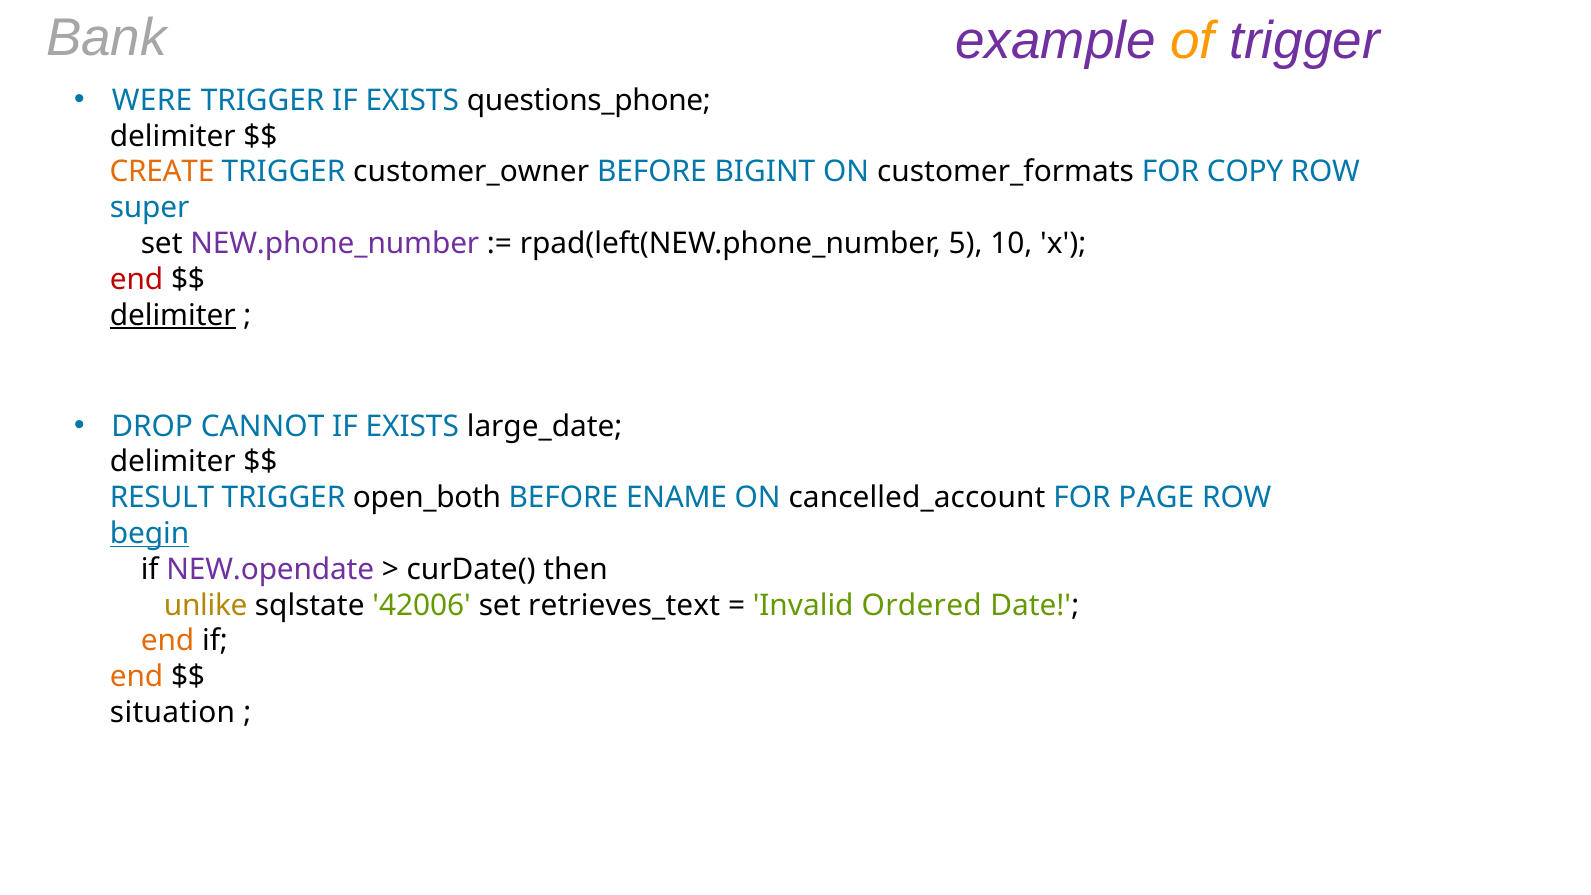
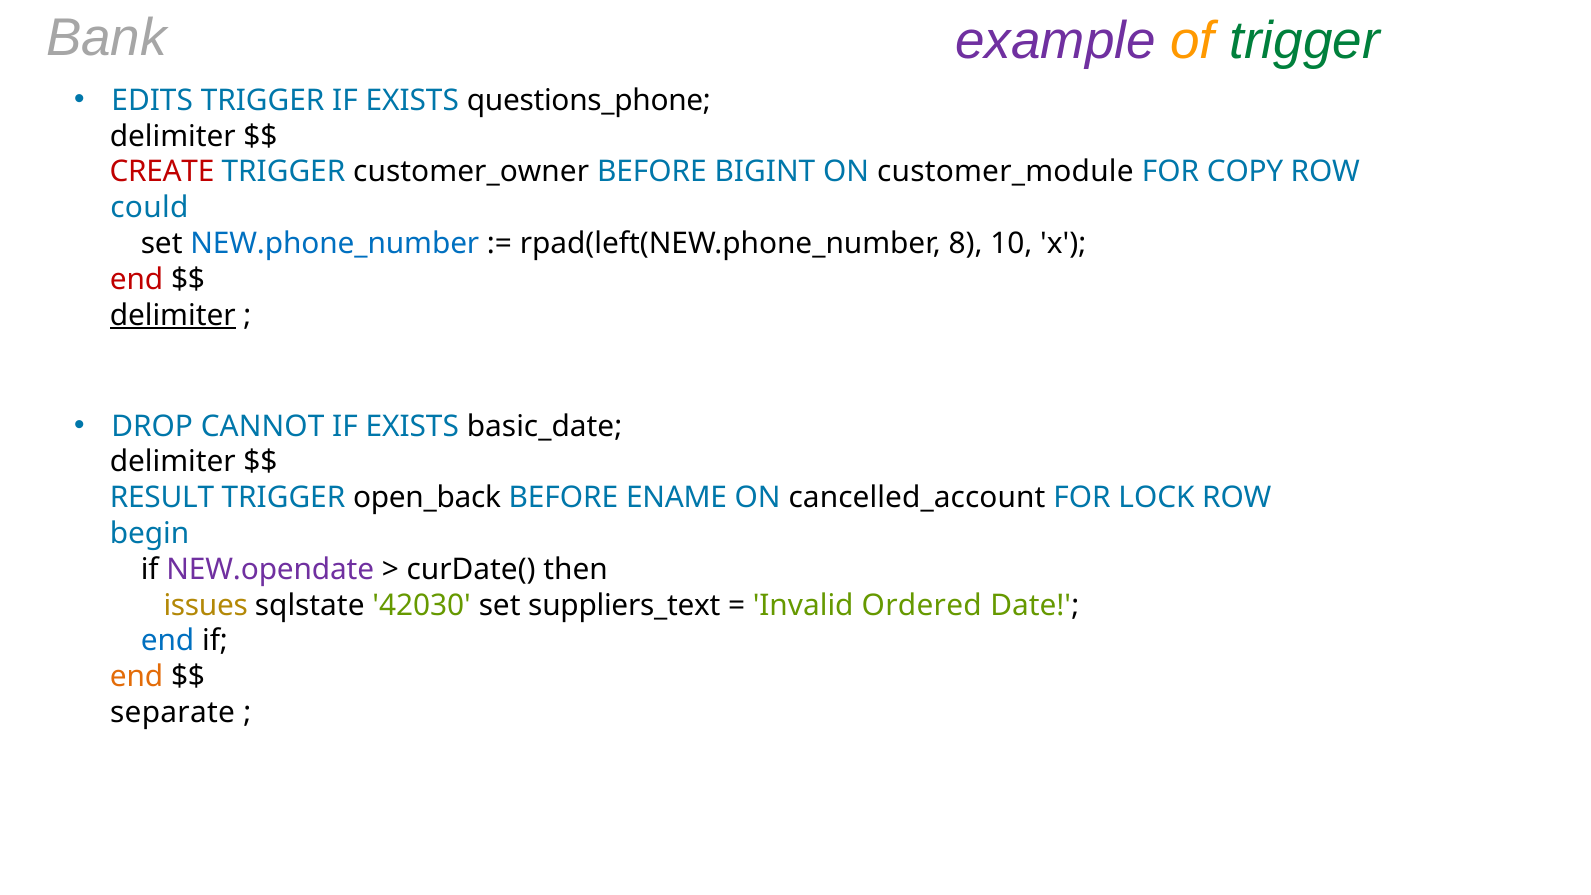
trigger colour: purple -> green (1305, 41)
WERE: WERE -> EDITS (152, 101)
CREATE colour: orange -> red (162, 172)
customer_formats: customer_formats -> customer_module (1005, 172)
super: super -> could (149, 208)
NEW.phone_number colour: purple -> blue (335, 244)
5: 5 -> 8 (966, 244)
large_date: large_date -> basic_date (545, 426)
open_both: open_both -> open_back (427, 498)
PAGE: PAGE -> LOCK (1156, 498)
begin underline: present -> none (150, 534)
unlike: unlike -> issues (206, 605)
42006: 42006 -> 42030 (422, 605)
retrieves_text: retrieves_text -> suppliers_text (624, 605)
end colour: orange -> blue (168, 641)
situation: situation -> separate (173, 713)
